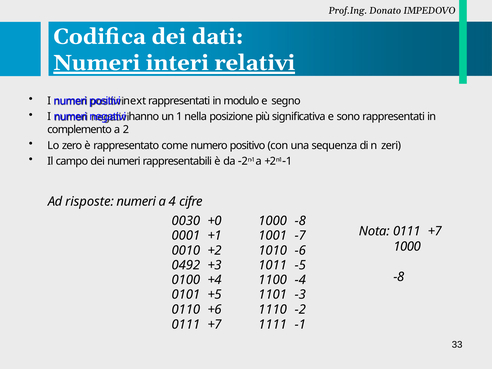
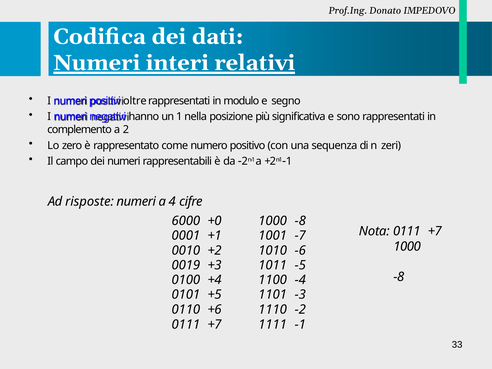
next: next -> oltre (135, 101)
0030: 0030 -> 6000 (186, 221)
0492: 0492 -> 0019 (186, 265)
